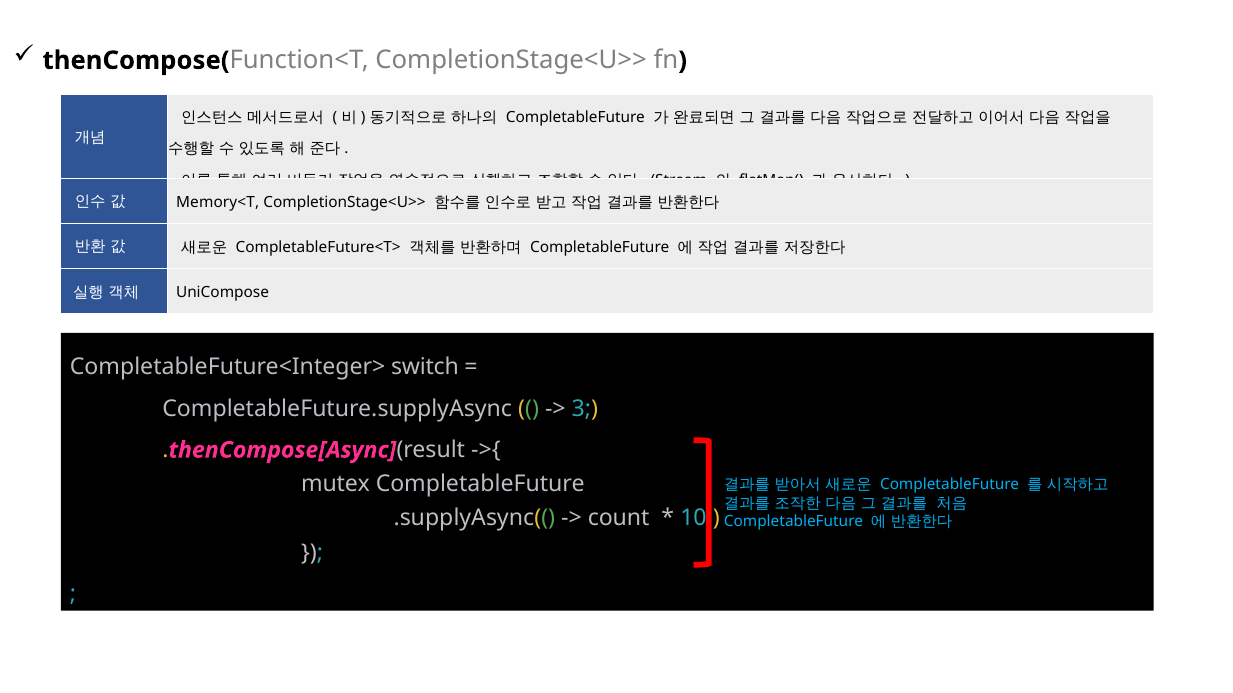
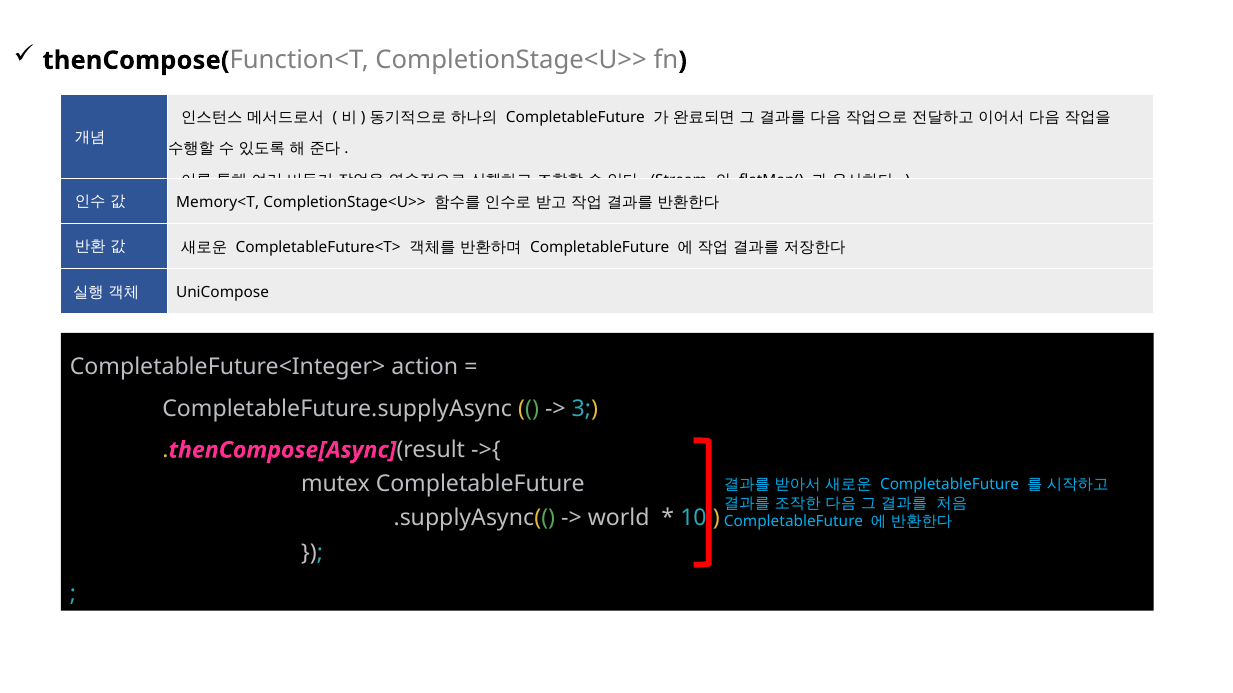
switch: switch -> action (425, 367)
count: count -> world (619, 519)
